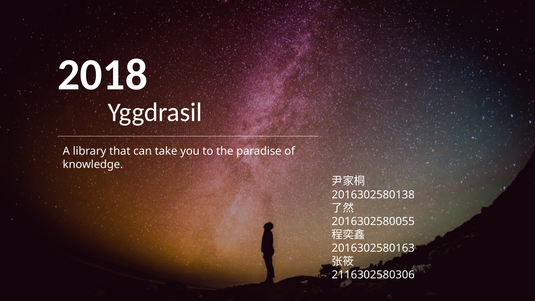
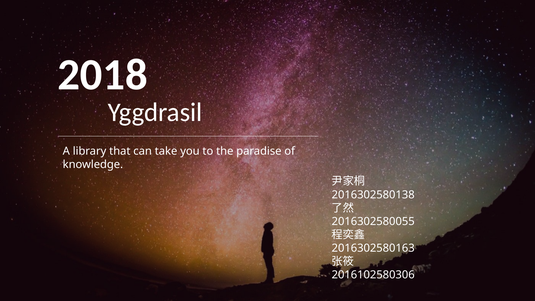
2116302580306: 2116302580306 -> 2016102580306 (373, 275)
